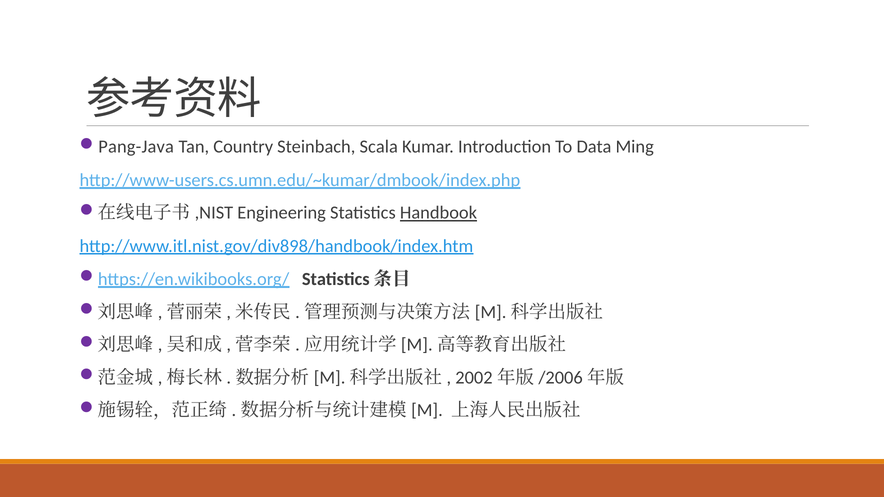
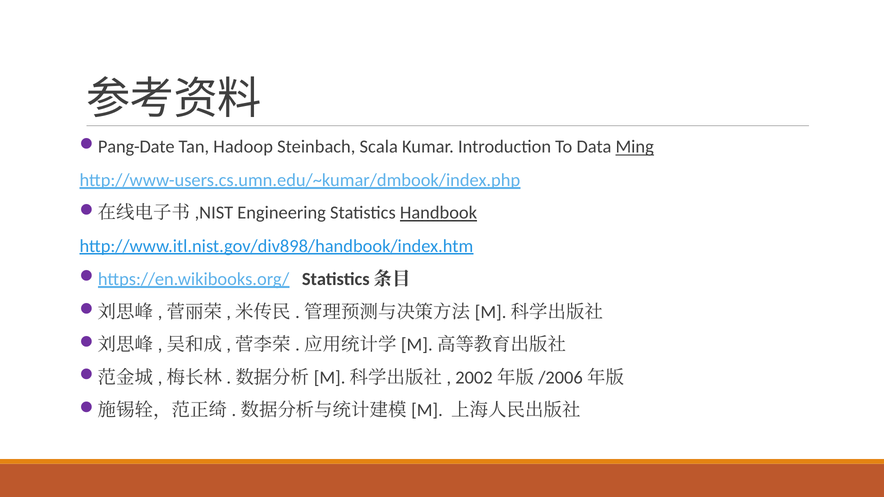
Pang-Java: Pang-Java -> Pang-Date (136, 147)
Country: Country -> Hadoop (243, 147)
Ming underline: none -> present (635, 147)
